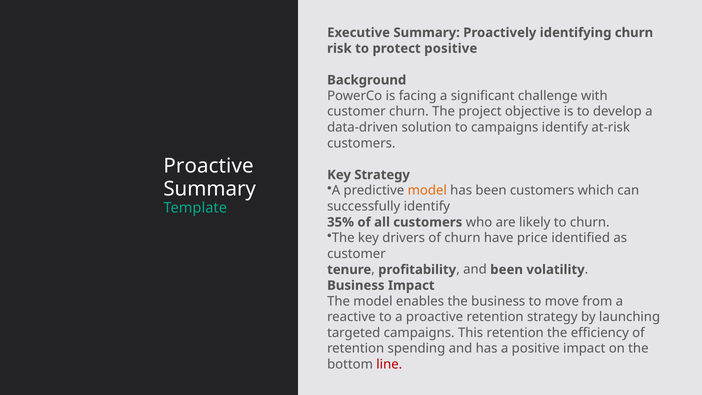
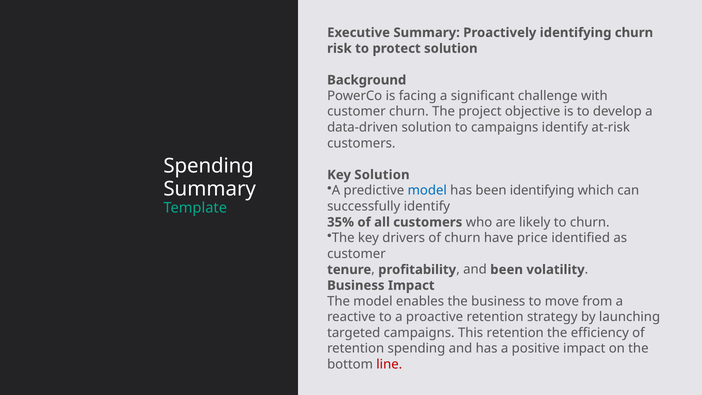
protect positive: positive -> solution (451, 48)
Proactive: Proactive -> Spending (209, 166)
Key Strategy: Strategy -> Solution (382, 175)
model colour: orange -> blue (427, 191)
been customers: customers -> identifying (542, 191)
